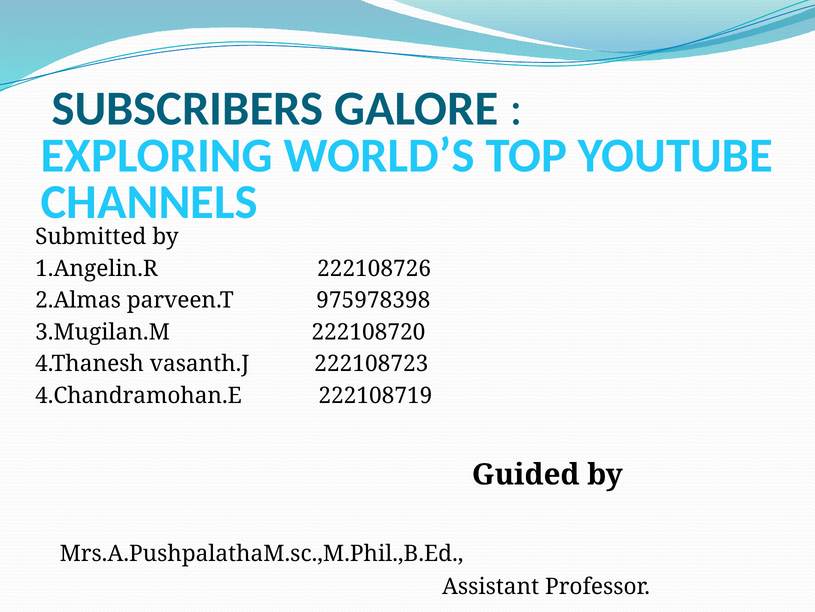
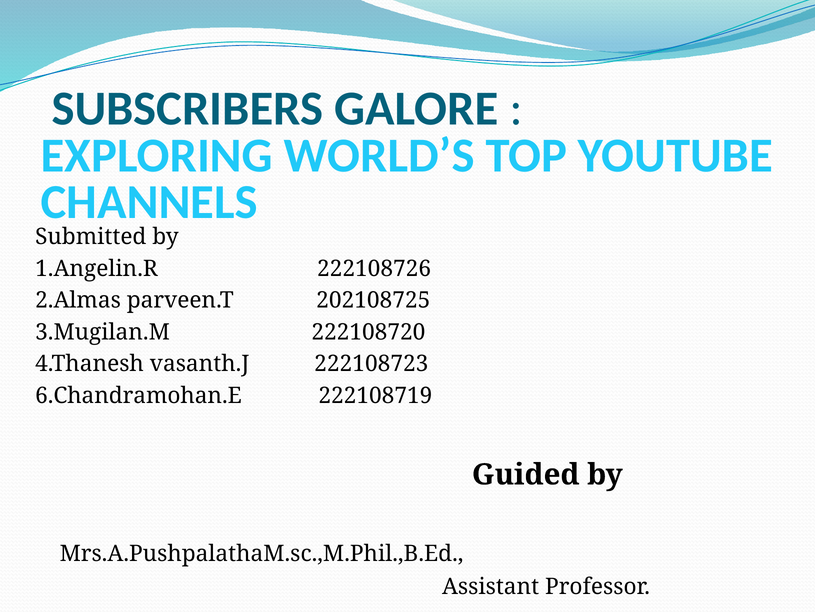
975978398: 975978398 -> 202108725 (373, 300)
4.Chandramohan.E: 4.Chandramohan.E -> 6.Chandramohan.E (138, 395)
